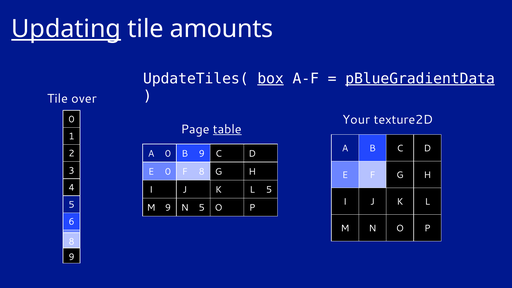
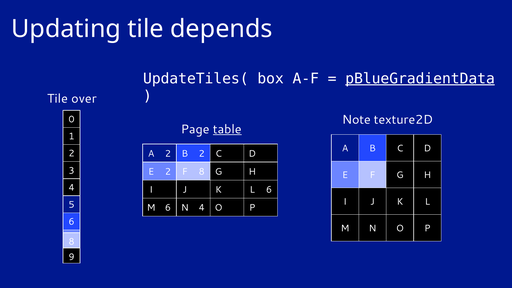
Updating underline: present -> none (66, 29)
amounts: amounts -> depends (221, 29)
box underline: present -> none (271, 79)
Your: Your -> Note (356, 120)
A 0: 0 -> 2 (168, 154)
B 9: 9 -> 2 (202, 154)
E 0: 0 -> 2 (168, 172)
L 5: 5 -> 6 (269, 190)
M 9: 9 -> 6 (168, 208)
N 5: 5 -> 4 (202, 208)
